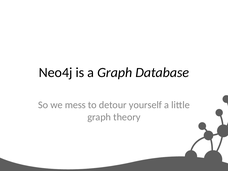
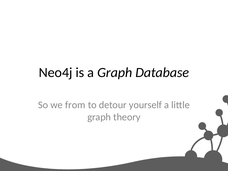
mess: mess -> from (75, 105)
